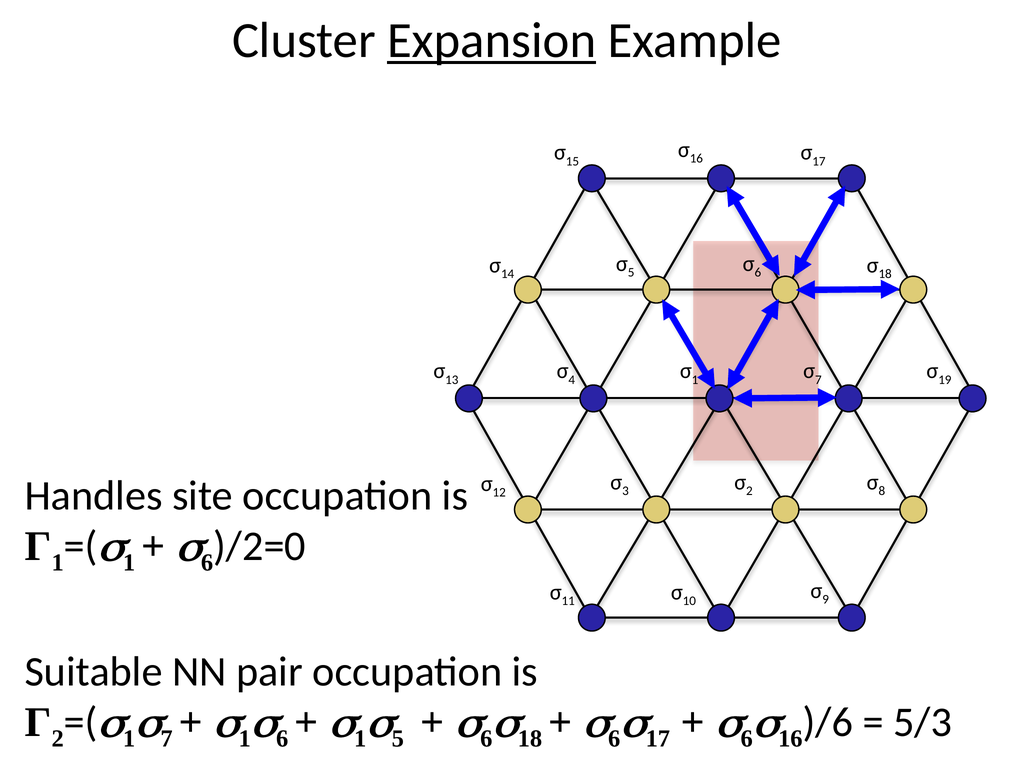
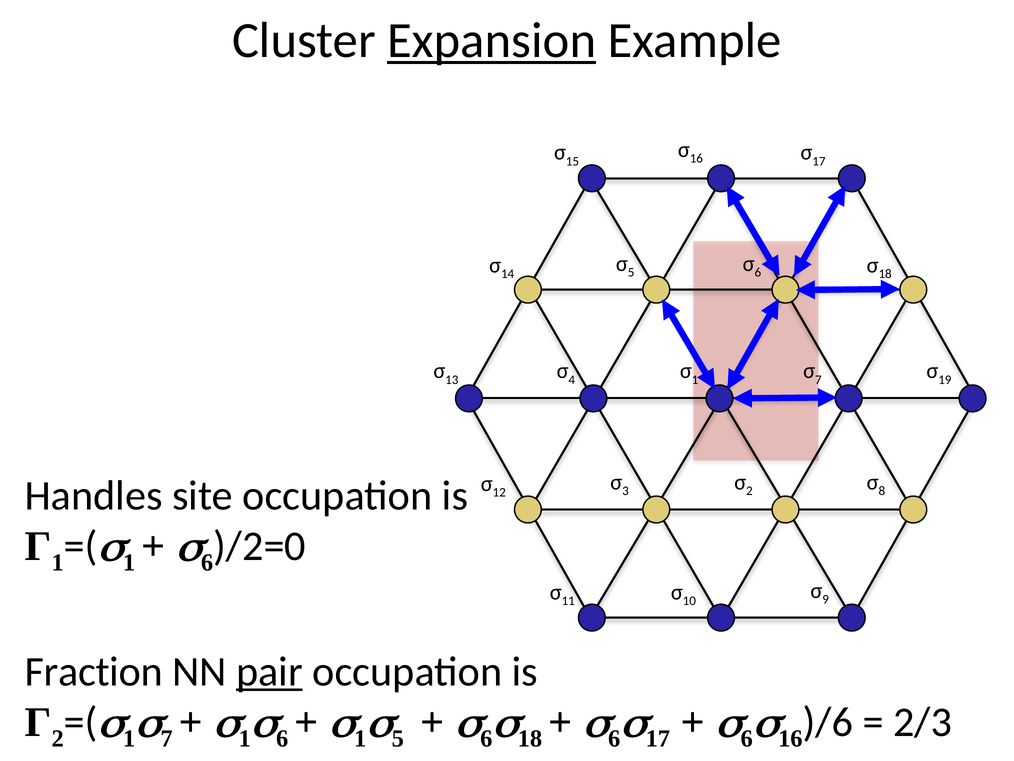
Suitable: Suitable -> Fraction (94, 671)
pair underline: none -> present (269, 671)
5/3: 5/3 -> 2/3 (923, 722)
